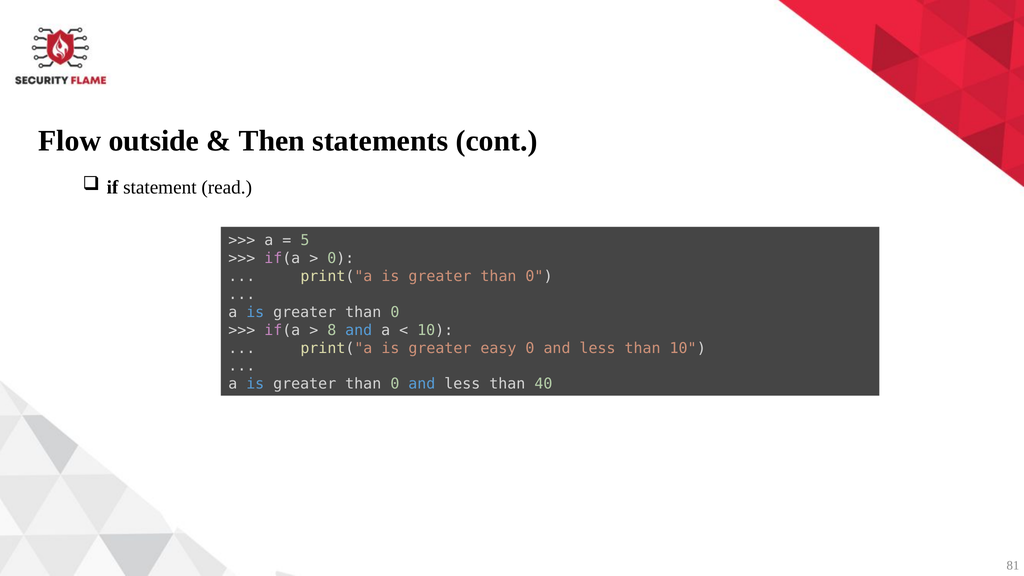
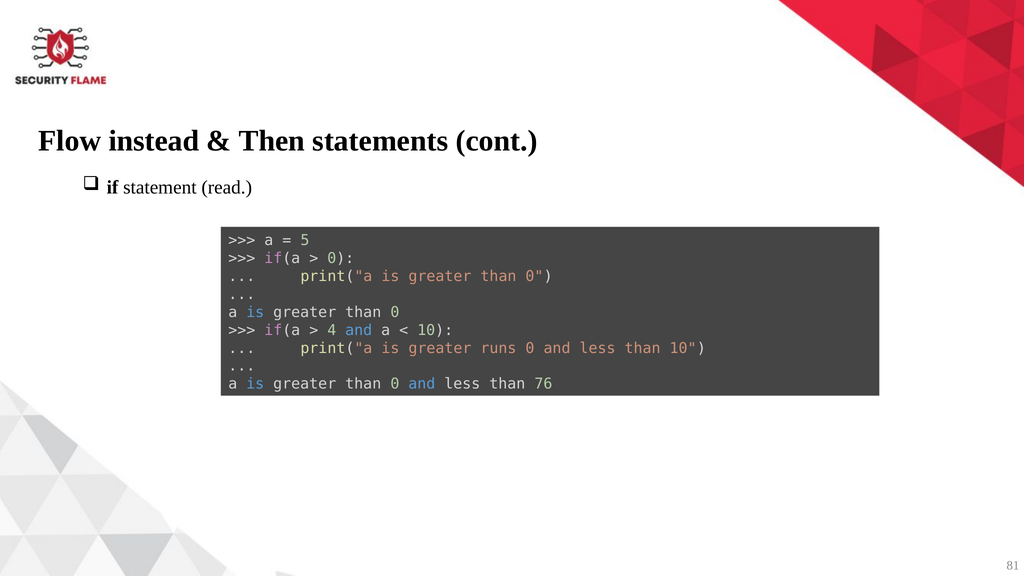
outside: outside -> instead (154, 141)
8: 8 -> 4 (332, 330)
easy: easy -> runs (498, 348)
40: 40 -> 76 (543, 384)
